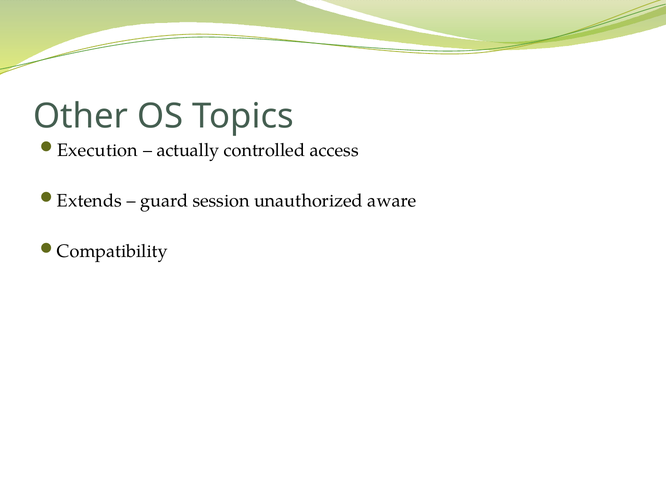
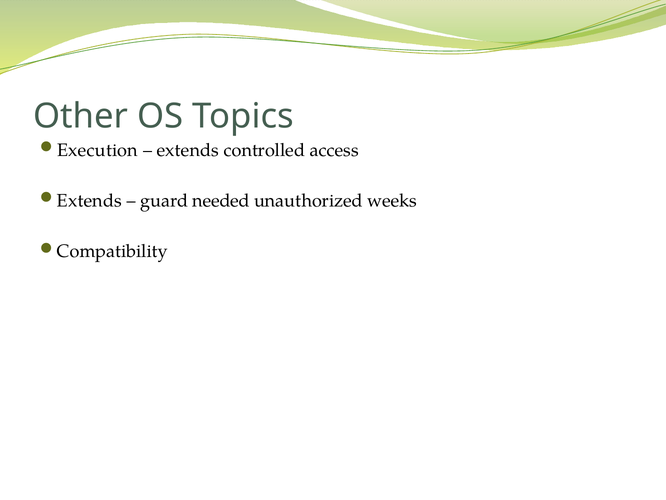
actually: actually -> extends (188, 150)
session: session -> needed (221, 200)
aware: aware -> weeks (392, 200)
